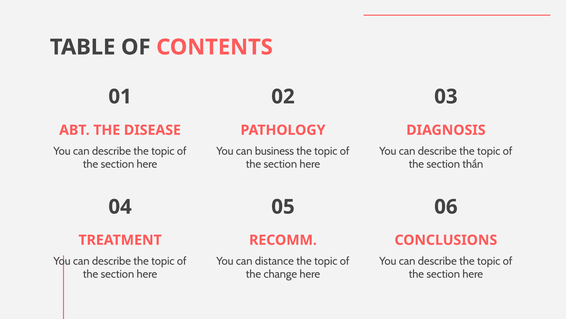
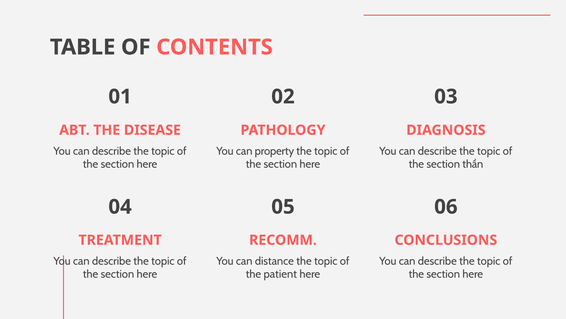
business: business -> property (274, 151)
change: change -> patient (280, 274)
